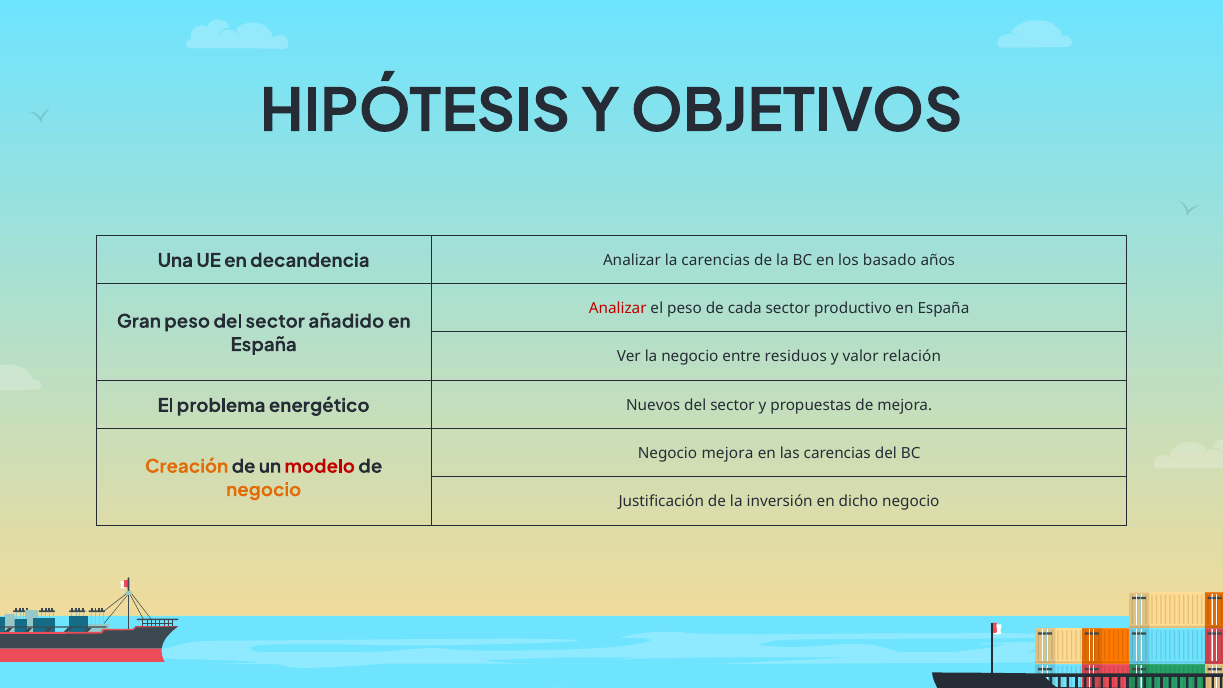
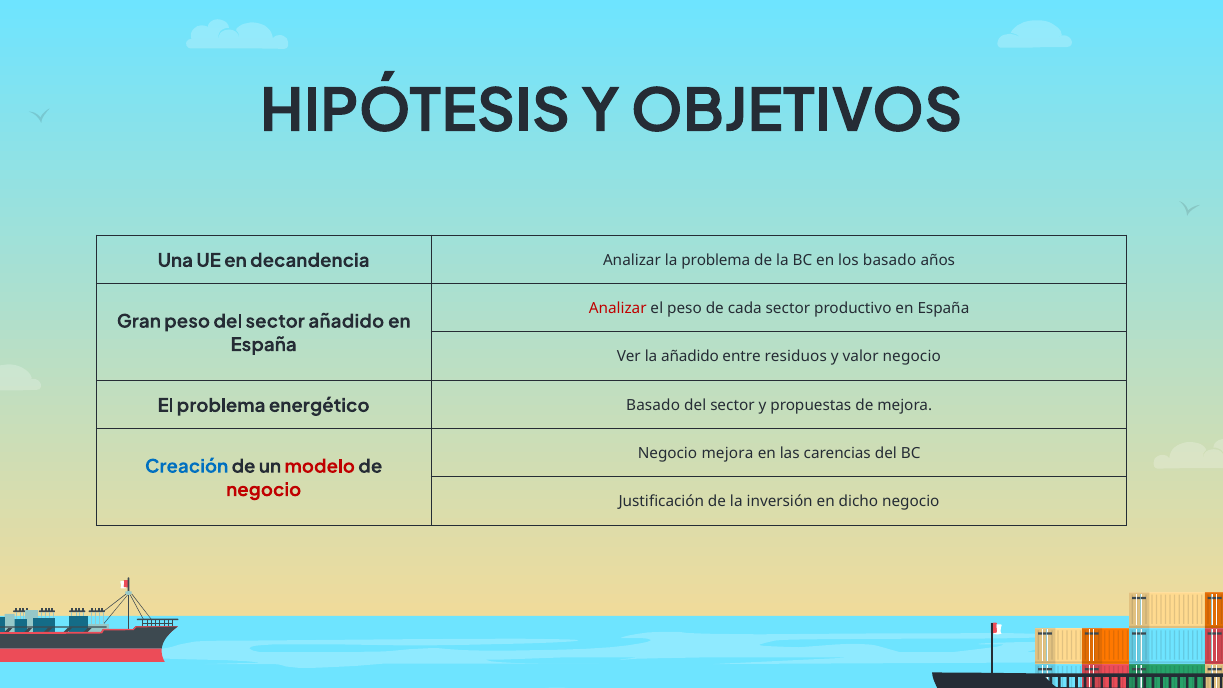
la carencias: carencias -> problema (716, 260)
la negocio: negocio -> añadido (690, 357)
valor relación: relación -> negocio (912, 357)
energético Nuevos: Nuevos -> Basado (653, 405)
Creación colour: orange -> blue (187, 467)
negocio colour: orange -> red (264, 490)
